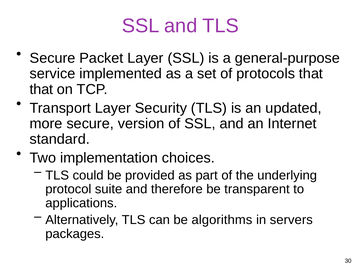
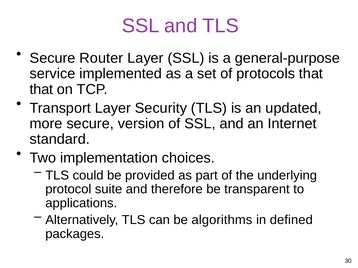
Packet: Packet -> Router (101, 58)
servers: servers -> defined (291, 220)
